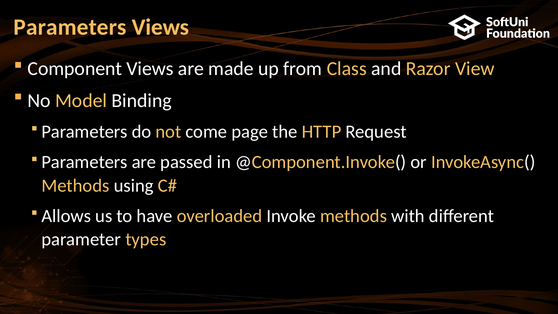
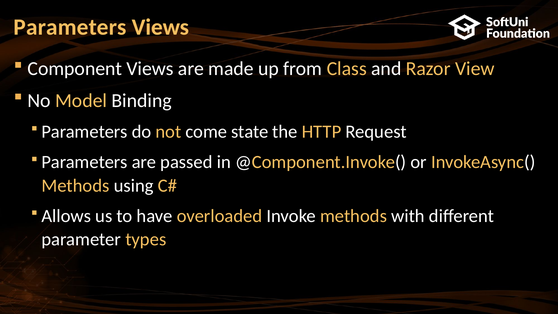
page: page -> state (250, 132)
